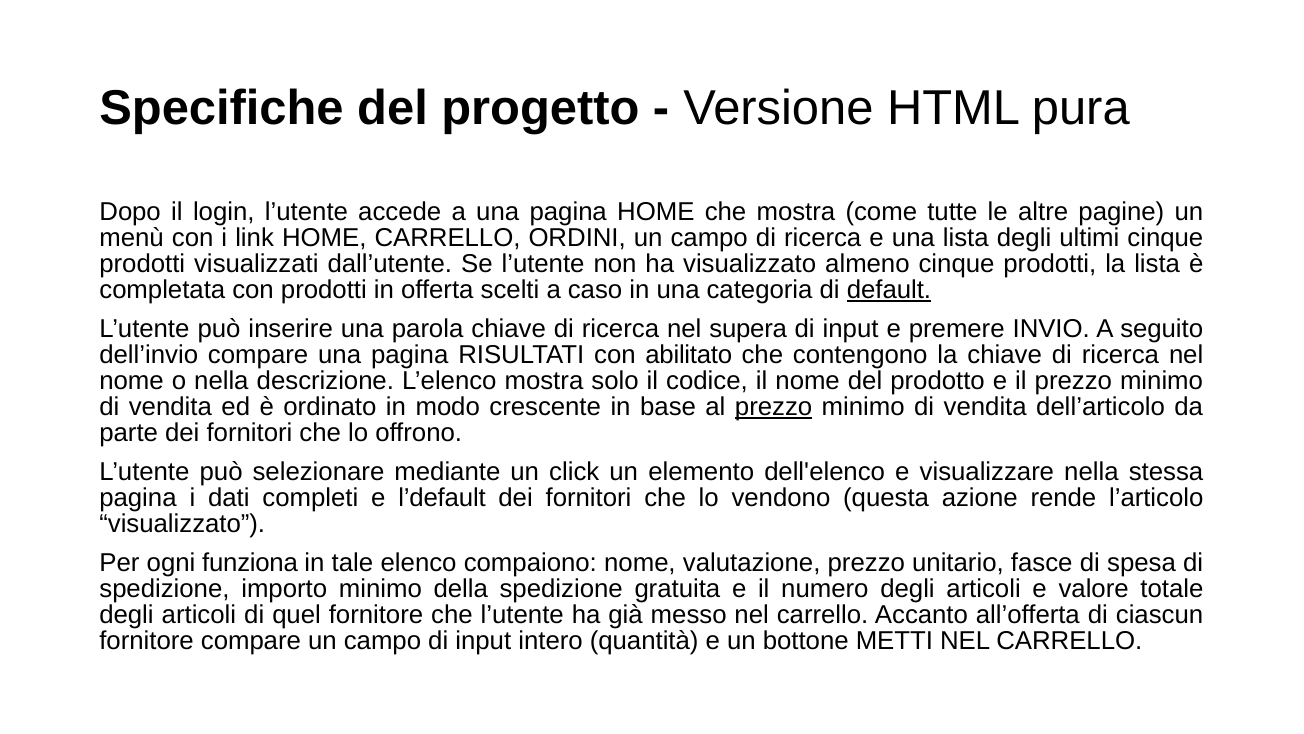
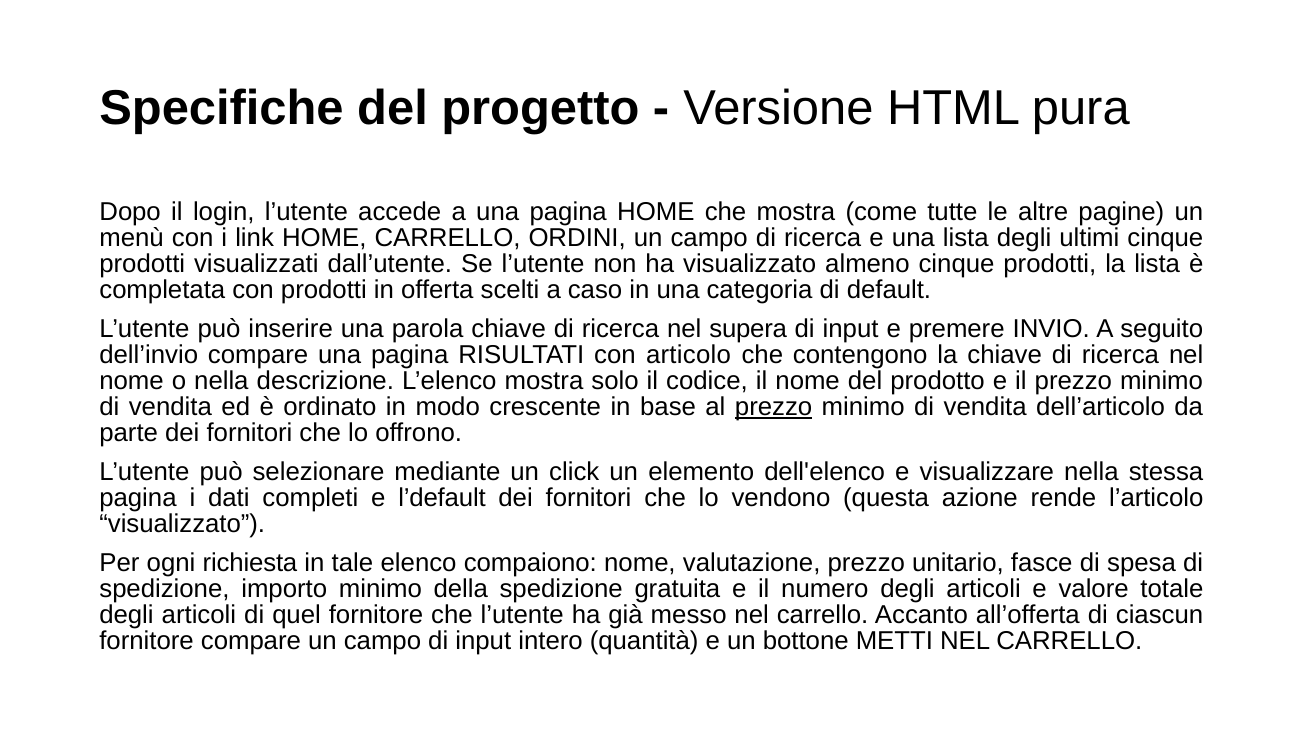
default underline: present -> none (889, 290)
abilitato: abilitato -> articolo (689, 355)
funziona: funziona -> richiesta (250, 563)
